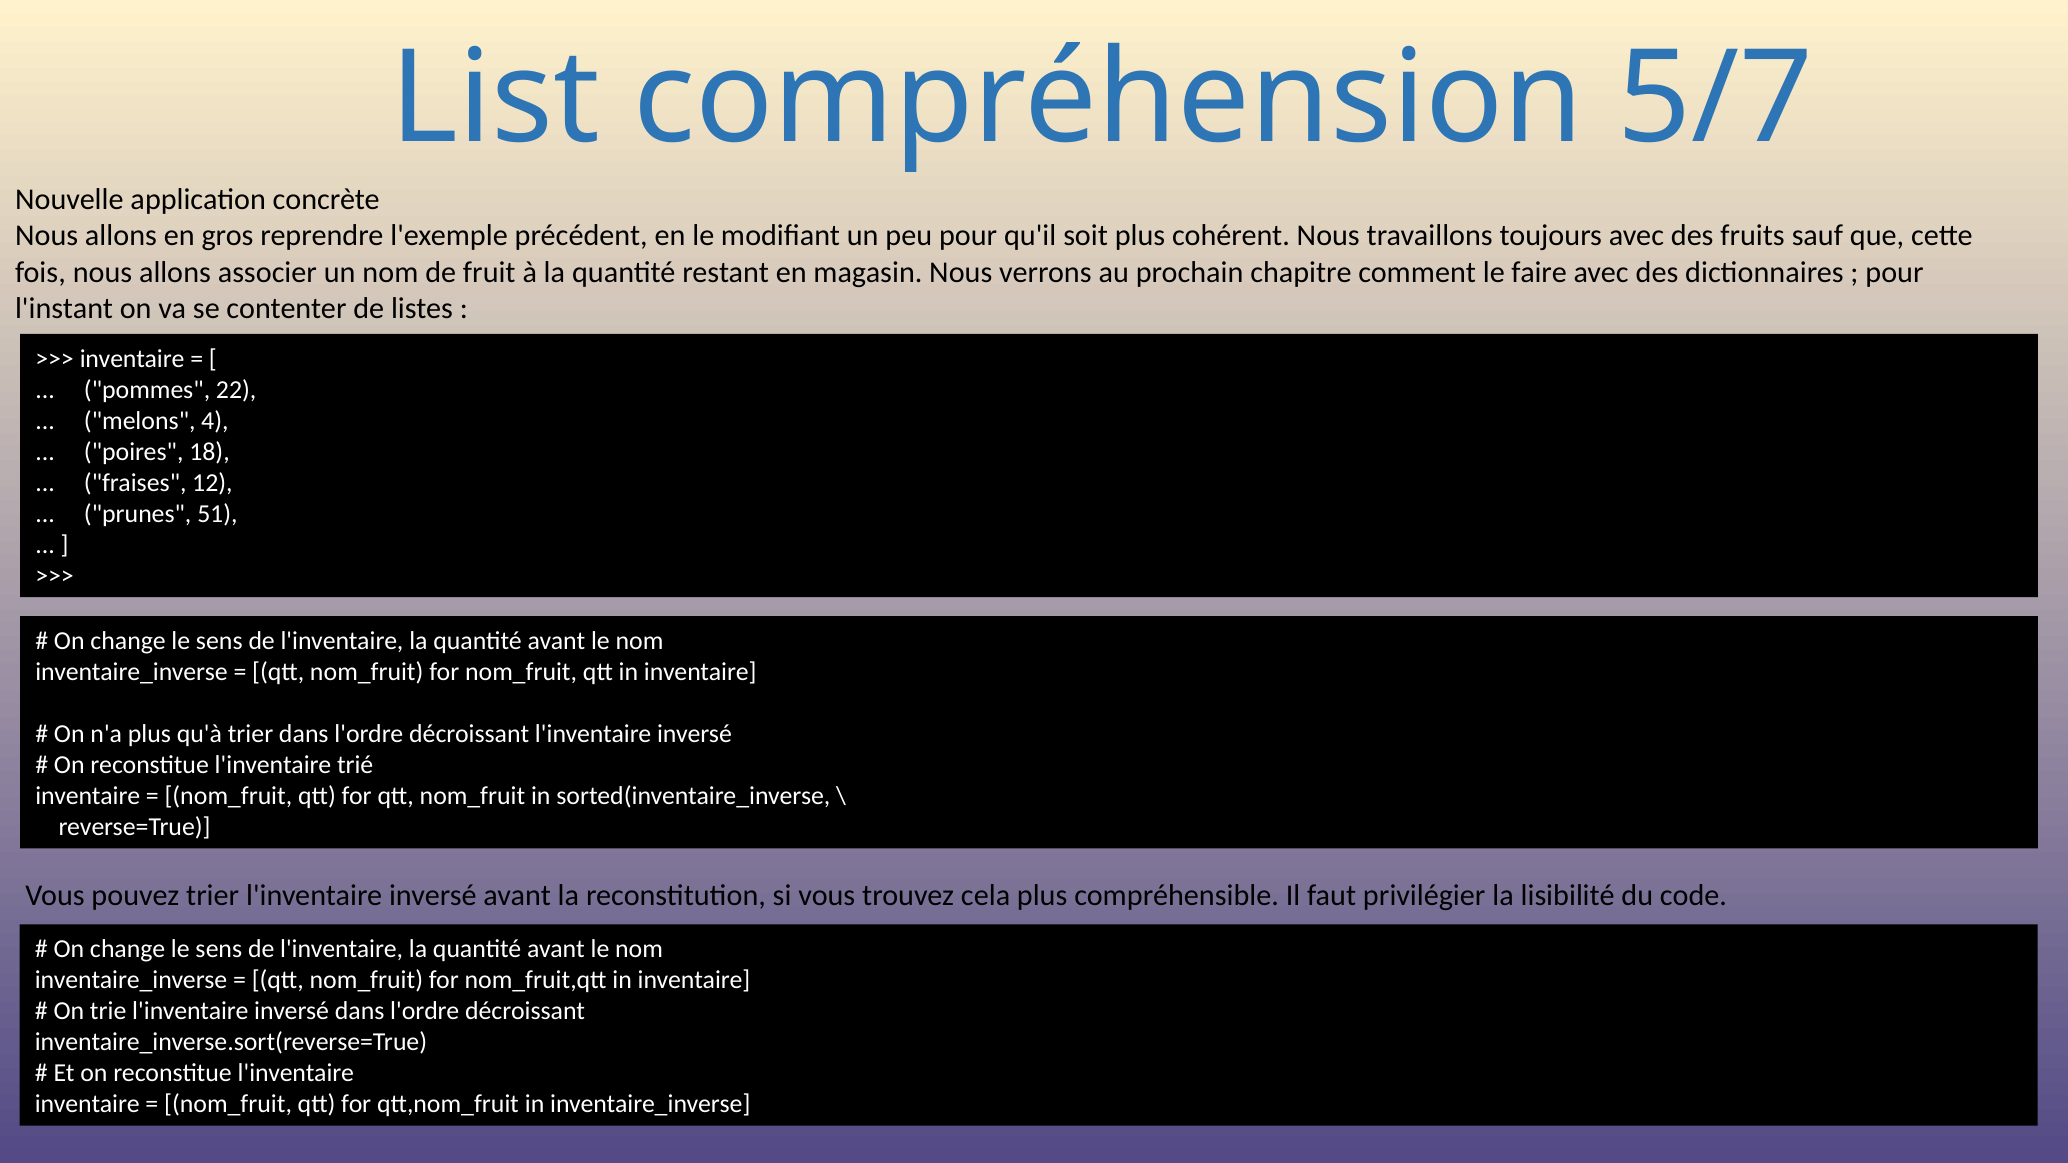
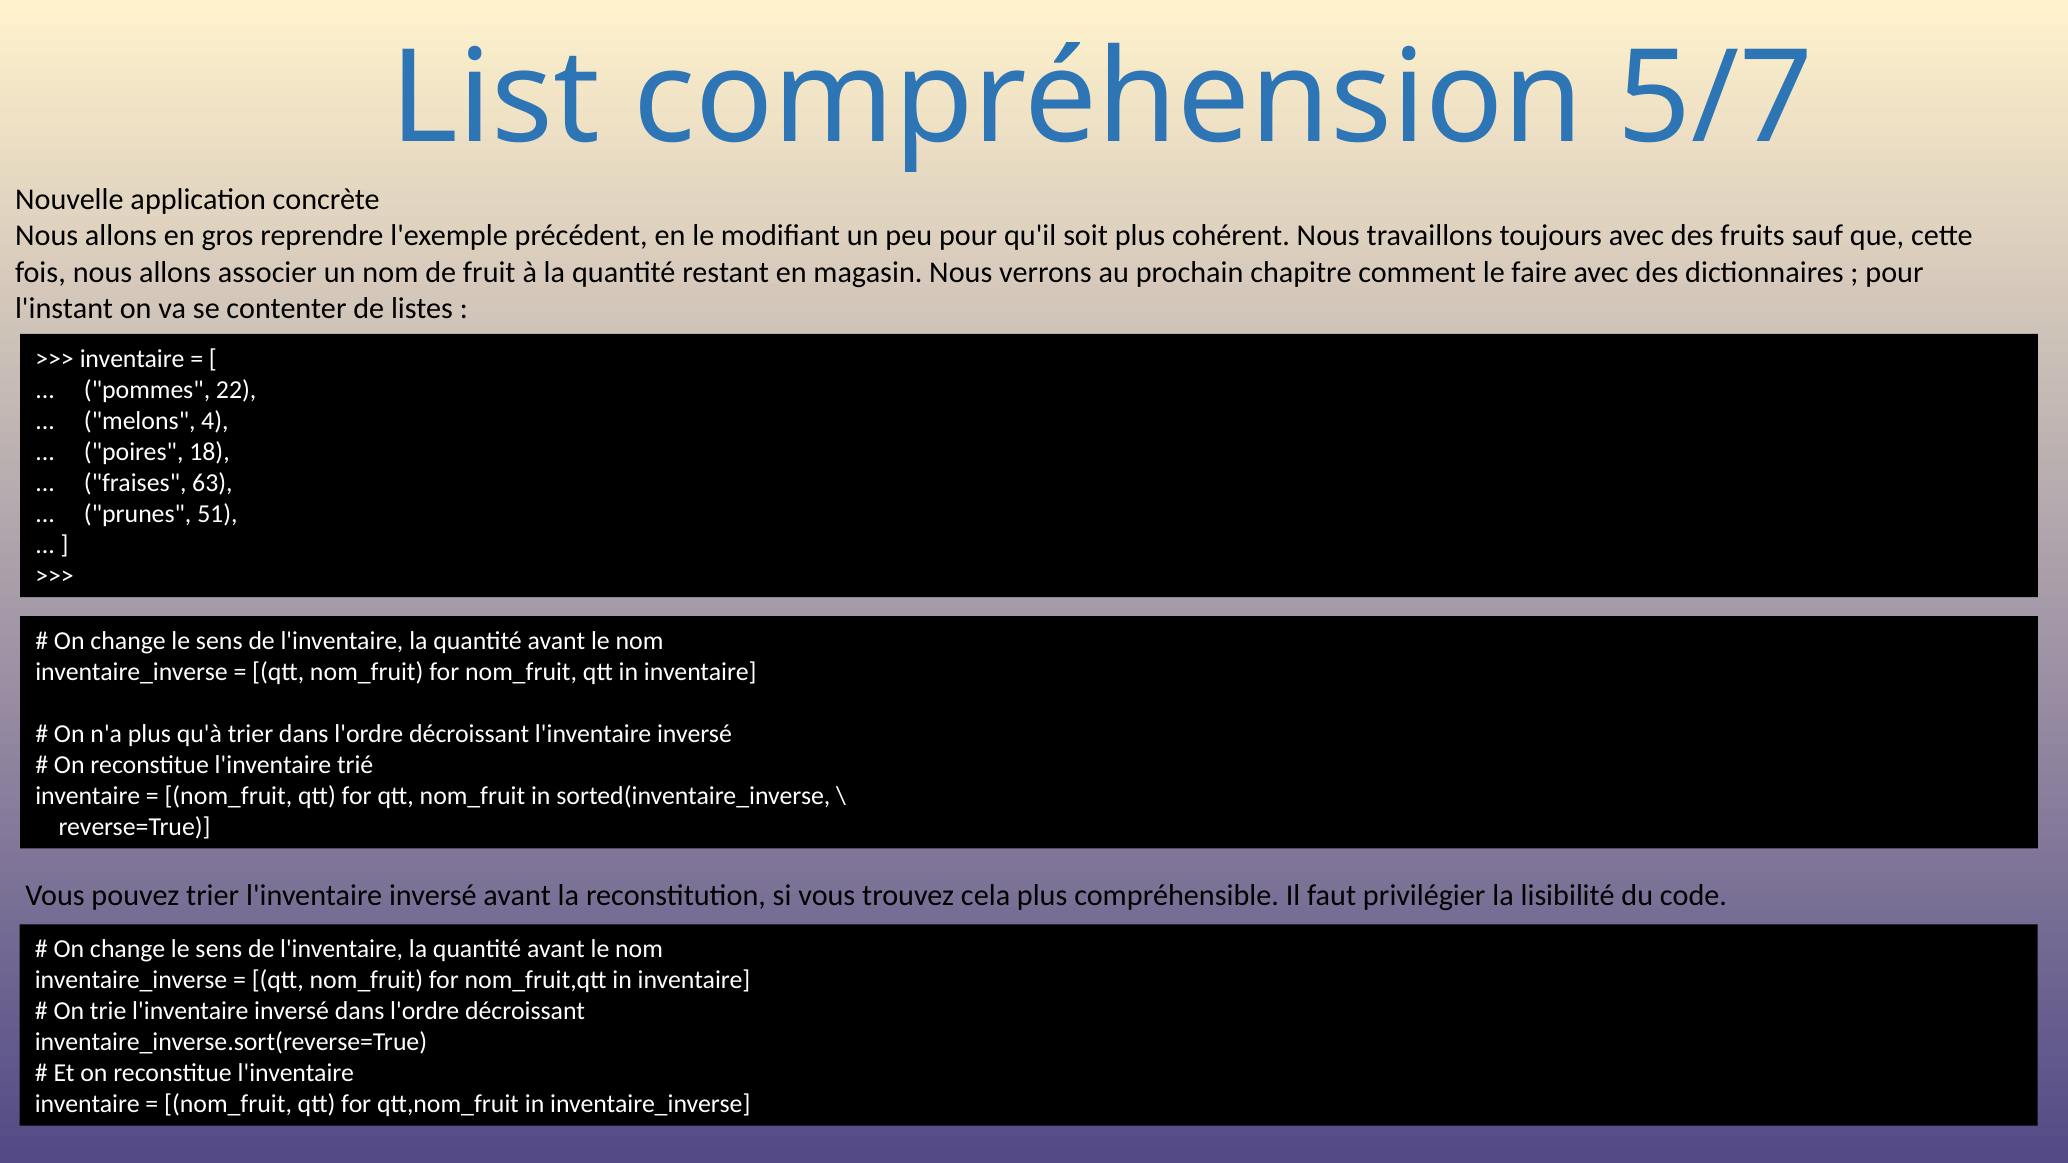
12: 12 -> 63 (212, 483)
